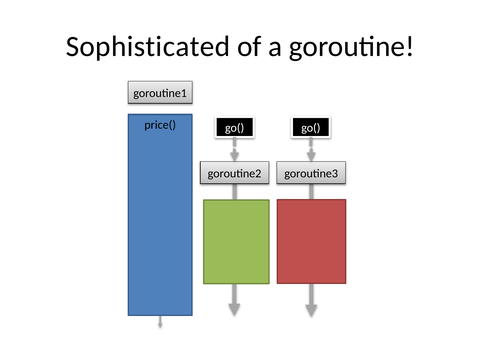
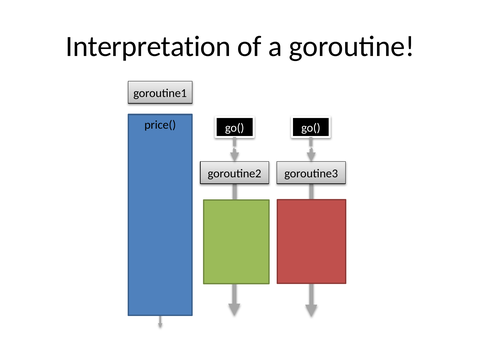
Sophisticated: Sophisticated -> Interpretation (148, 47)
